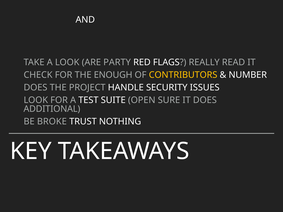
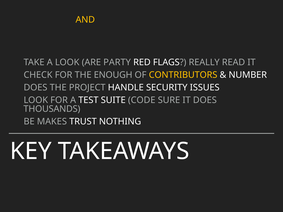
AND colour: white -> yellow (85, 20)
OPEN: OPEN -> CODE (142, 100)
ADDITIONAL: ADDITIONAL -> THOUSANDS (52, 109)
BROKE: BROKE -> MAKES (52, 122)
